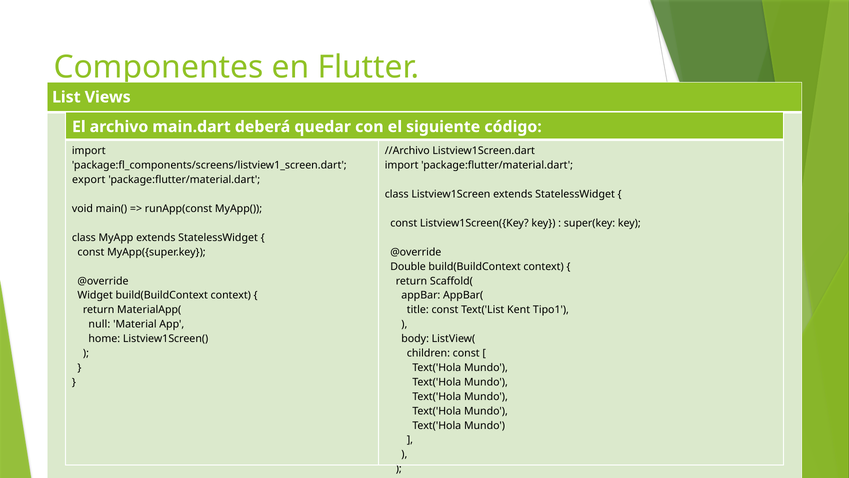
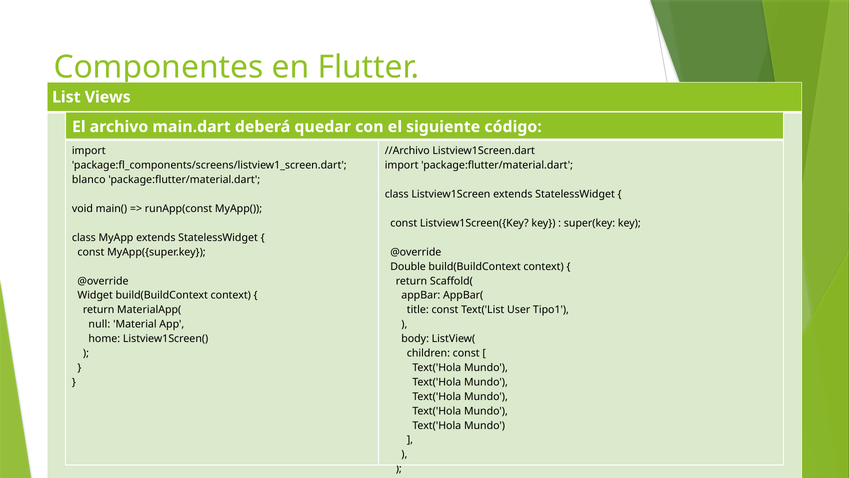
export: export -> blanco (89, 180)
Kent: Kent -> User (519, 310)
